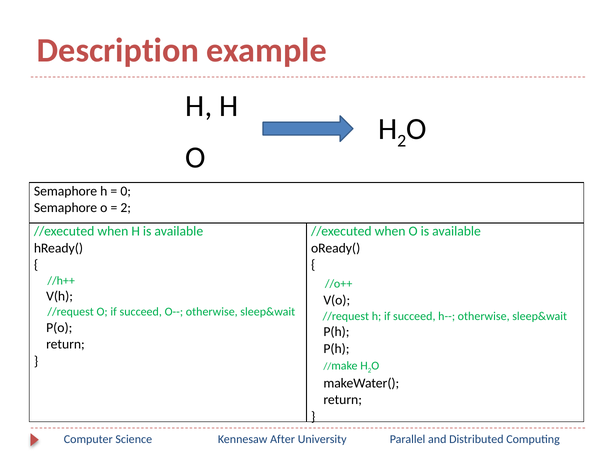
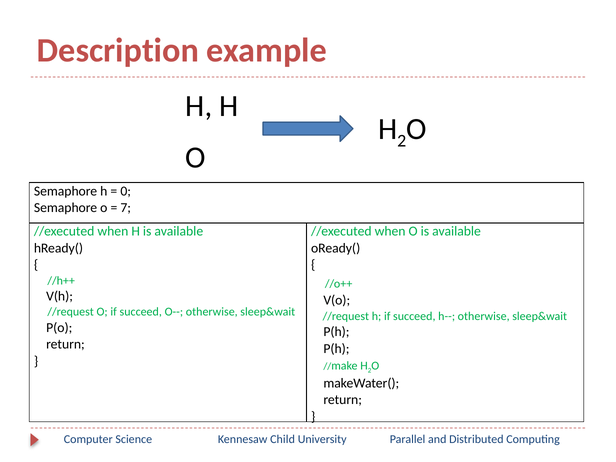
2: 2 -> 7 (126, 208)
After: After -> Child (283, 439)
